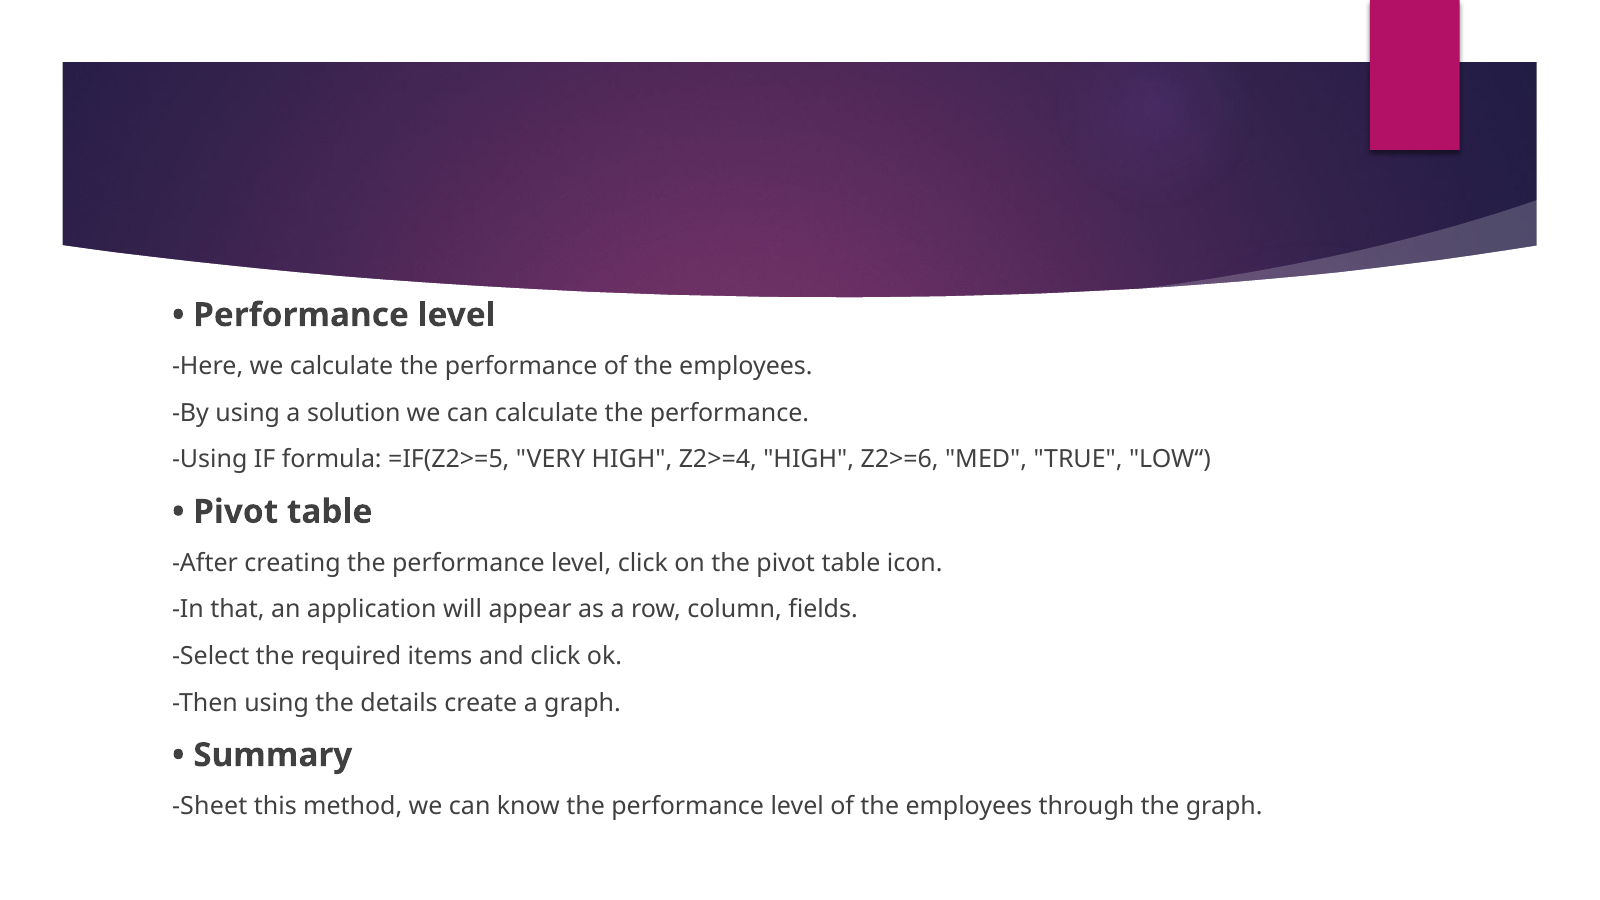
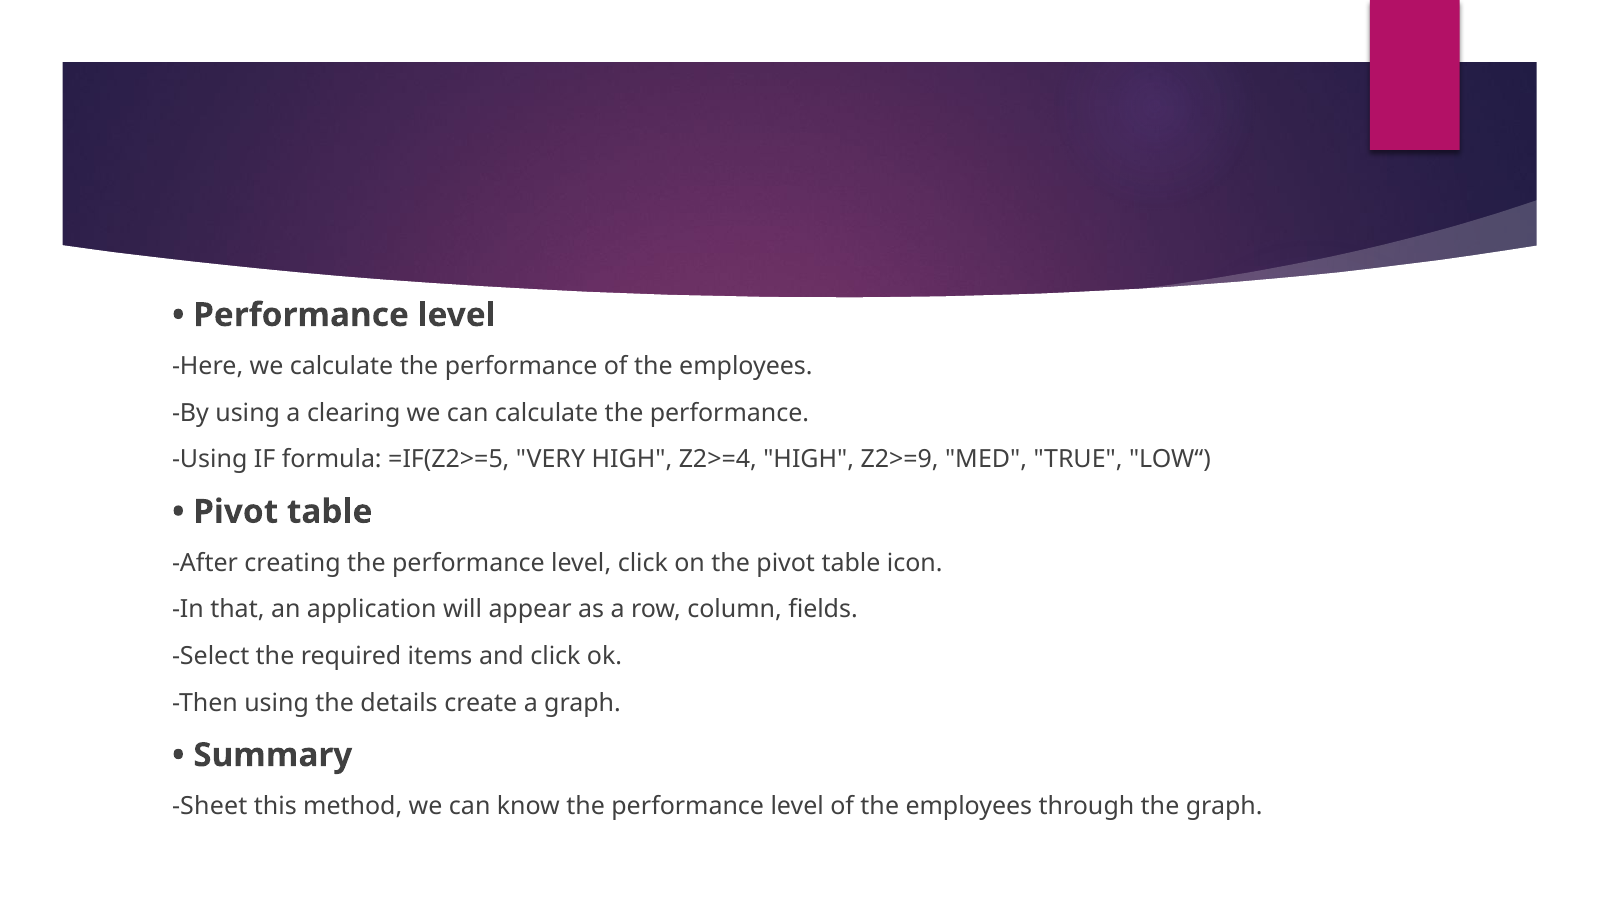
solution: solution -> clearing (354, 413)
Z2>=6: Z2>=6 -> Z2>=9 (900, 459)
